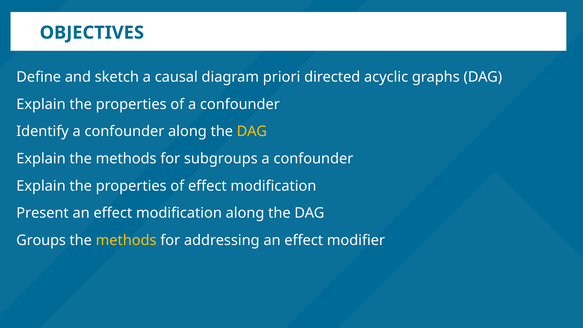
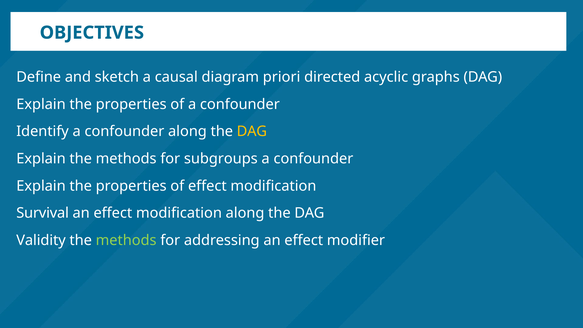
Present: Present -> Survival (43, 213)
Groups: Groups -> Validity (41, 240)
methods colour: yellow -> light green (126, 240)
